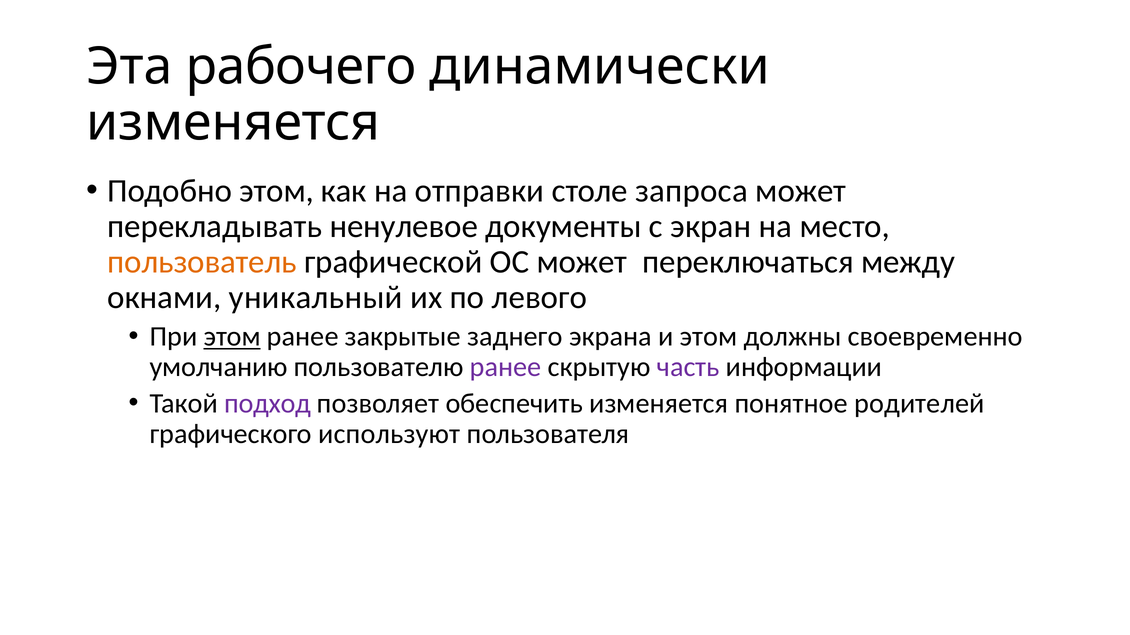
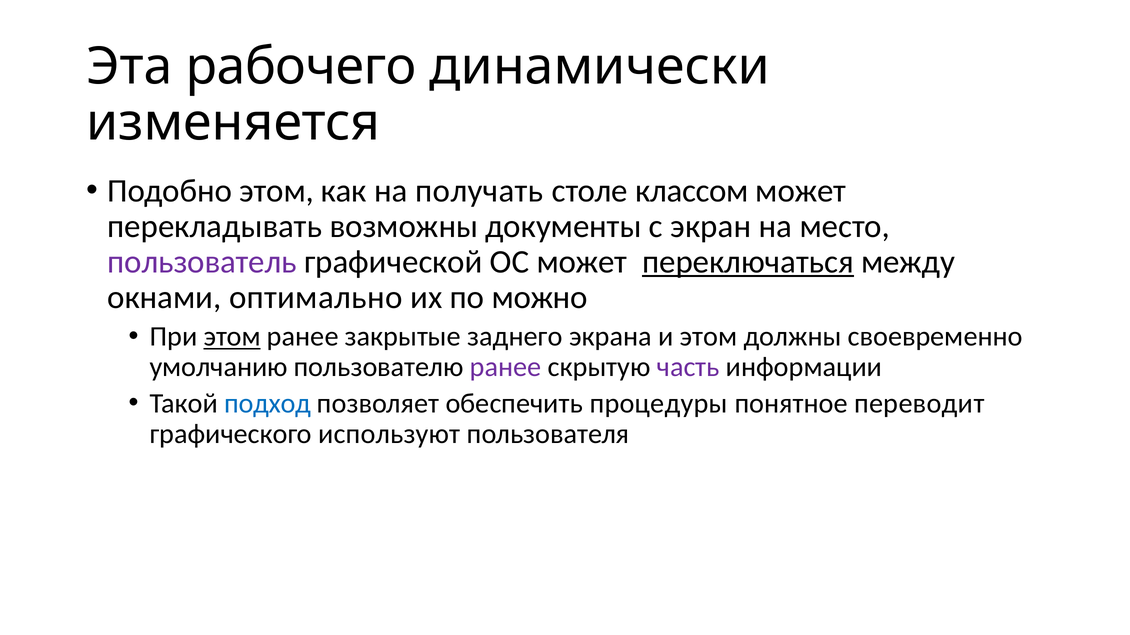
отправки: отправки -> получать (479, 191)
запроса: запроса -> классом (692, 191)
ненулевое: ненулевое -> возможны (404, 227)
пользователь colour: orange -> purple (202, 262)
переключаться underline: none -> present (748, 262)
уникальный: уникальный -> оптимально (316, 298)
левого: левого -> можно (540, 298)
подход colour: purple -> blue (268, 404)
обеспечить изменяется: изменяется -> процедуры (659, 404)
родителей: родителей -> переводит (919, 404)
